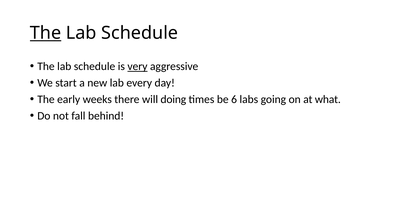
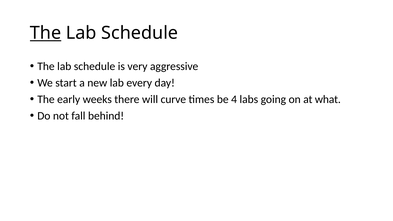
very underline: present -> none (137, 66)
doing: doing -> curve (173, 99)
6: 6 -> 4 (234, 99)
